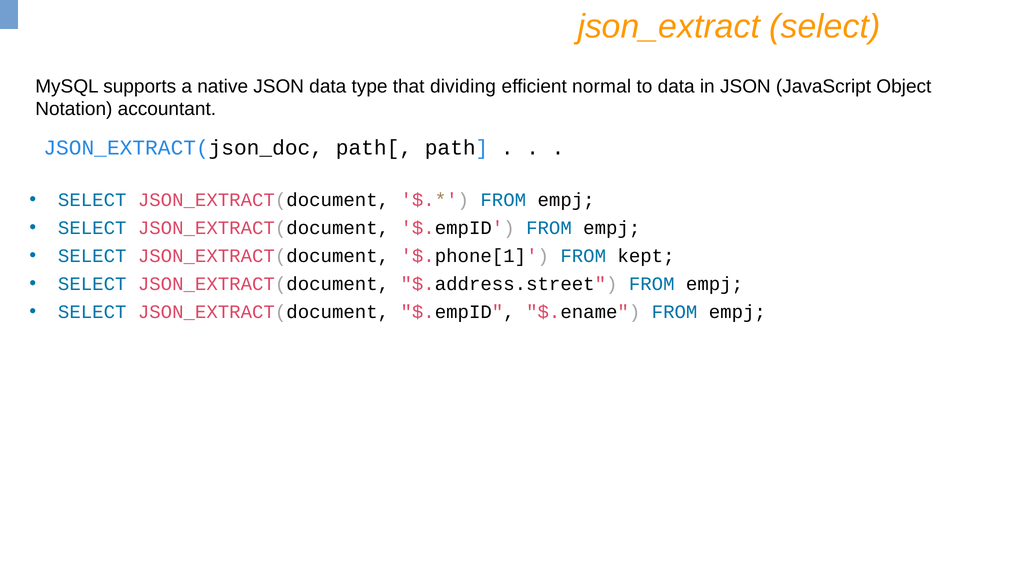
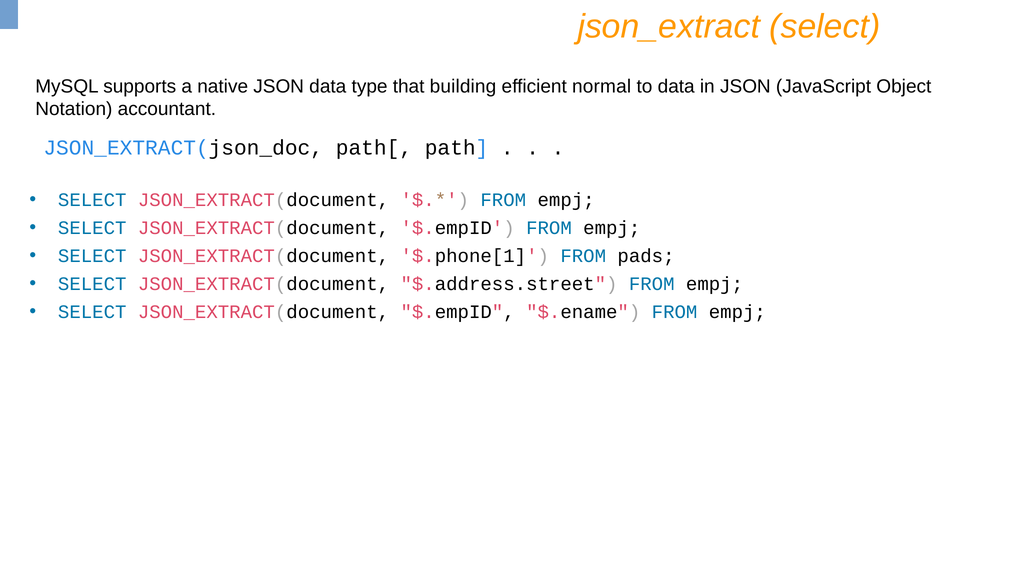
dividing: dividing -> building (463, 86)
kept: kept -> pads (646, 256)
